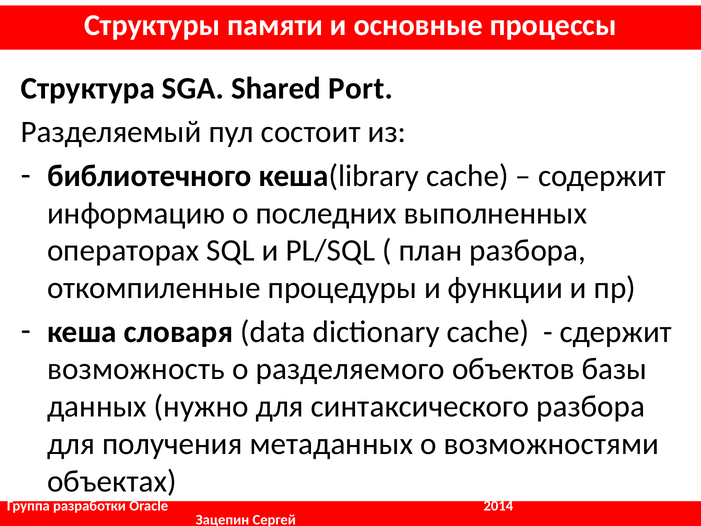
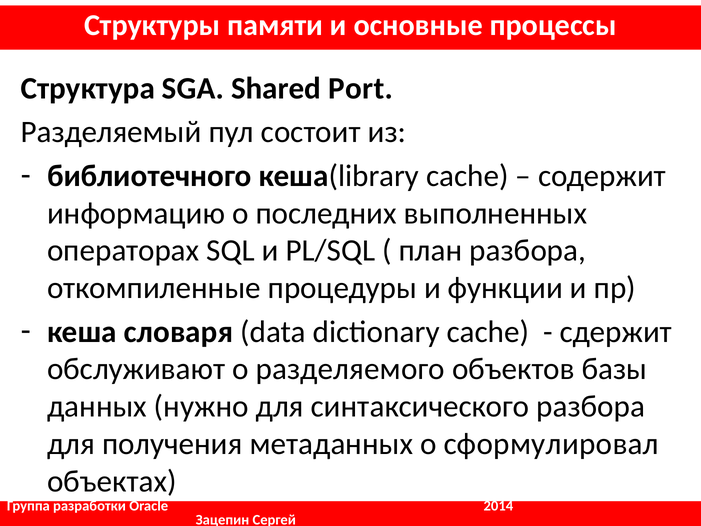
возможность: возможность -> обслуживают (136, 369)
возможностями: возможностями -> сформулировал (551, 444)
